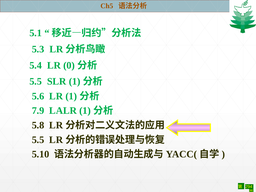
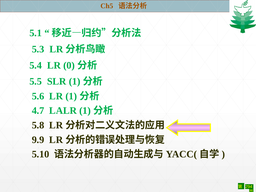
7.9: 7.9 -> 4.7 (38, 111)
5.5: 5.5 -> 9.9 (38, 140)
